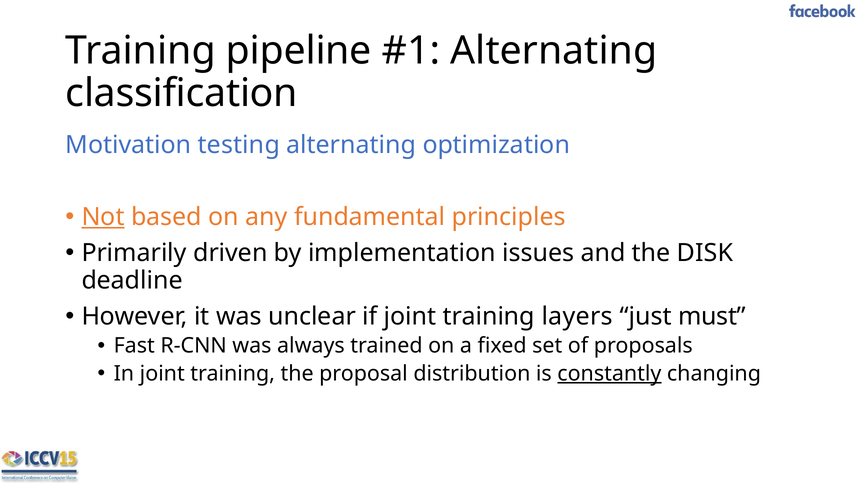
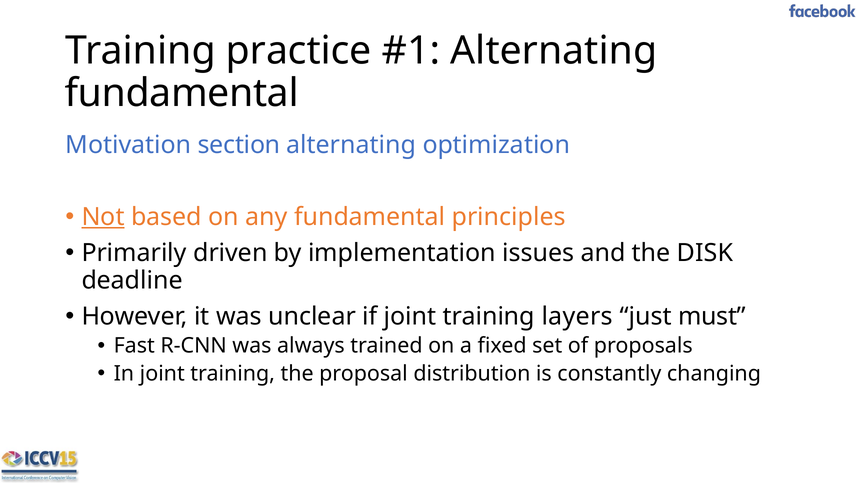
pipeline: pipeline -> practice (299, 51)
classification: classification -> fundamental (182, 93)
testing: testing -> section (239, 145)
constantly underline: present -> none (609, 373)
